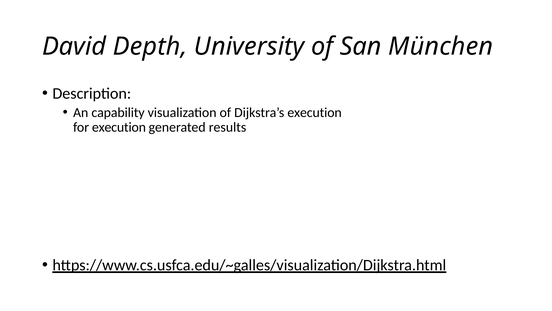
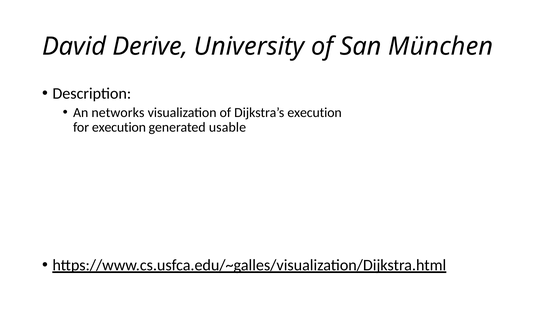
Depth: Depth -> Derive (150, 46)
capability: capability -> networks (118, 112)
results: results -> usable (227, 127)
